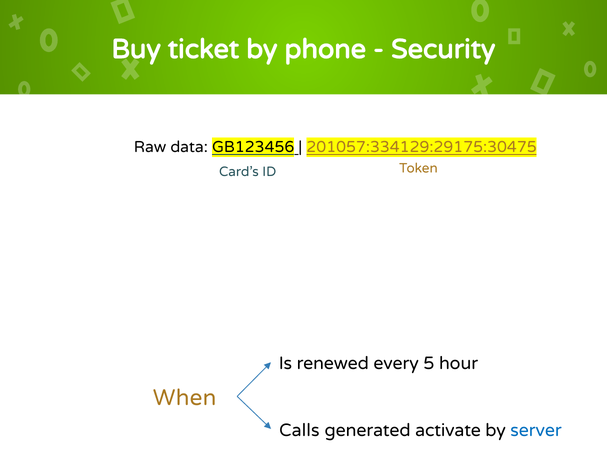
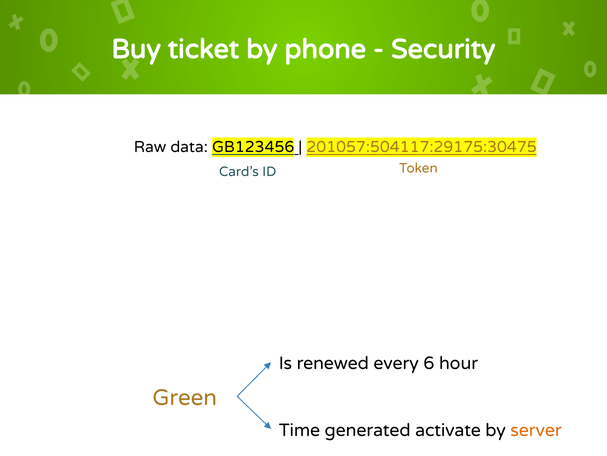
201057:334129:29175:30475: 201057:334129:29175:30475 -> 201057:504117:29175:30475 (422, 147)
5: 5 -> 6 (429, 363)
When: When -> Green (185, 397)
Calls: Calls -> Time (300, 429)
server colour: blue -> orange (536, 429)
